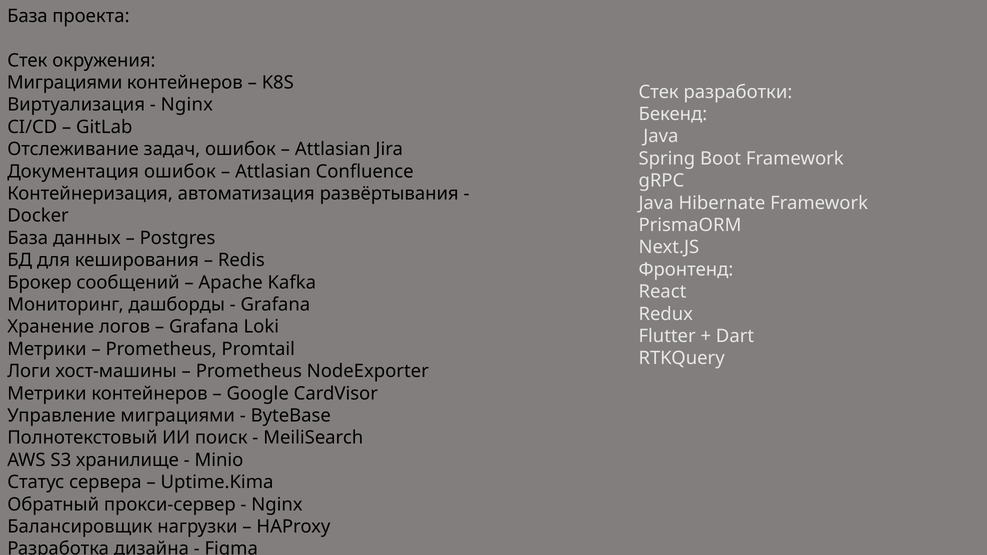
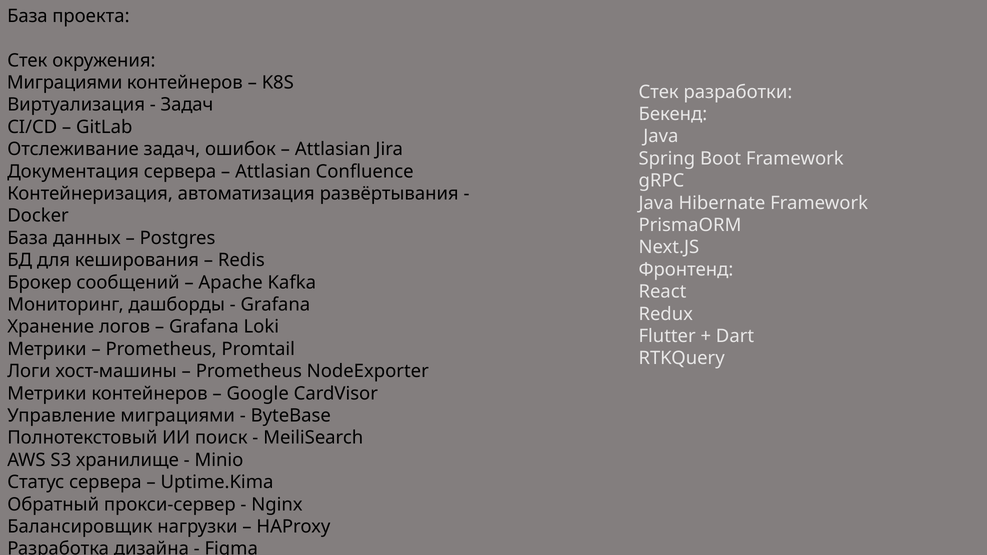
Nginx: Nginx -> Задач (187, 105)
Документация ошибок: ошибок -> сервера (180, 171)
